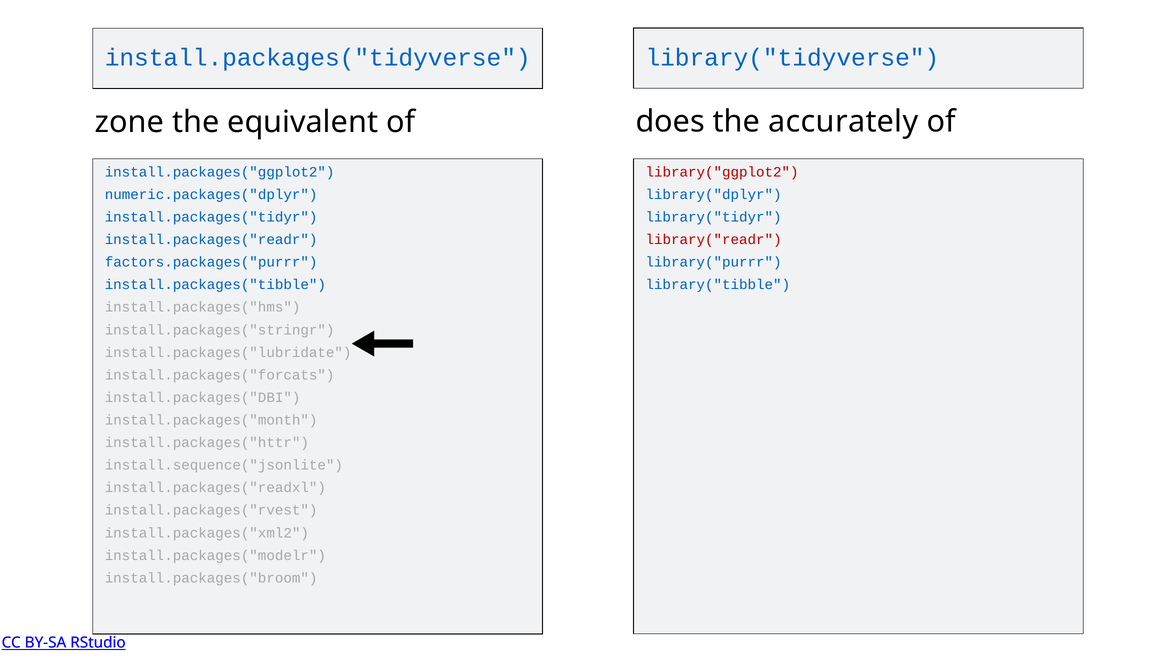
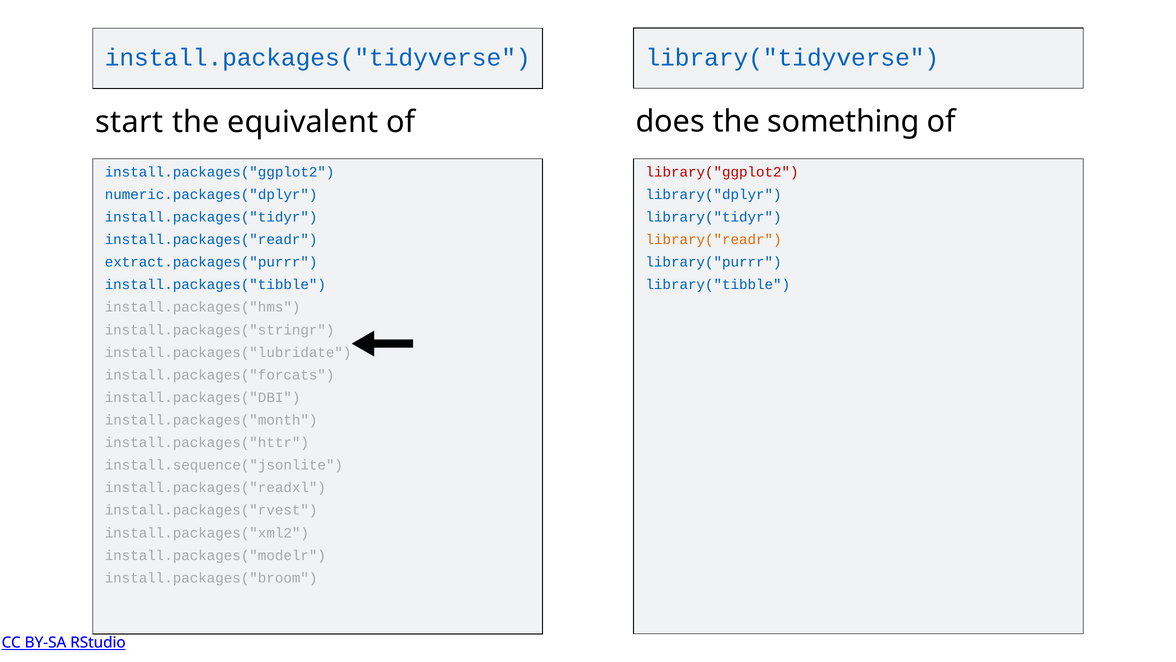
accurately: accurately -> something (844, 122)
zone: zone -> start (129, 122)
library("readr colour: red -> orange (714, 239)
factors.packages("purrr: factors.packages("purrr -> extract.packages("purrr (211, 262)
